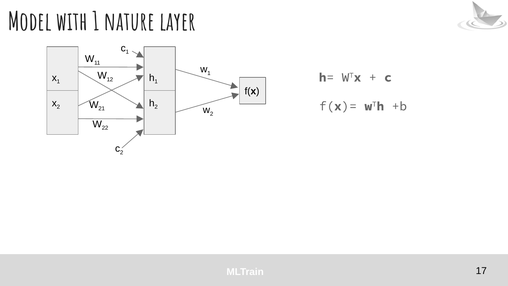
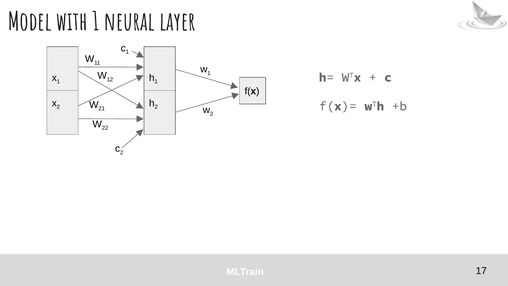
nature: nature -> neural (129, 22)
